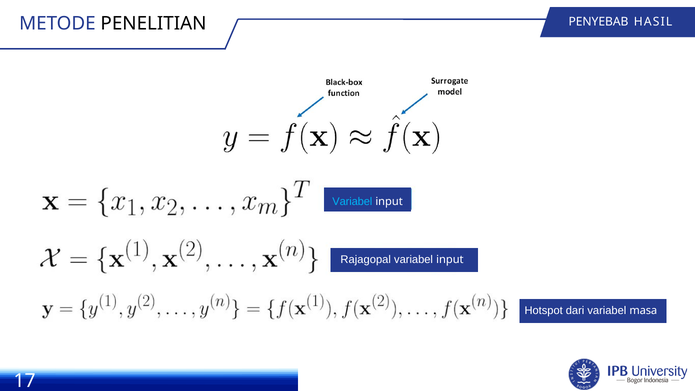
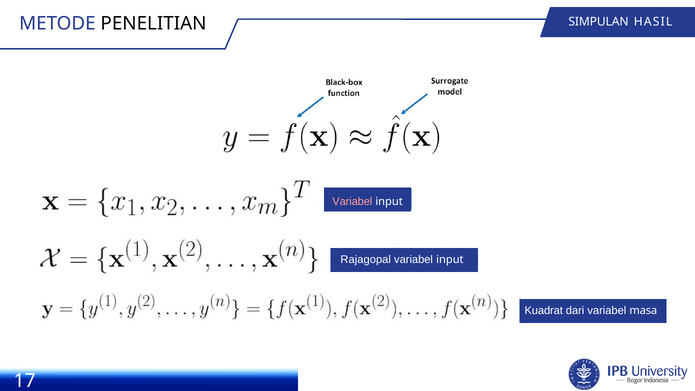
PENYEBAB: PENYEBAB -> SIMPULAN (599, 22)
Variabel colour: light blue -> pink (352, 202)
Hotspot: Hotspot -> Kuadrat (544, 310)
